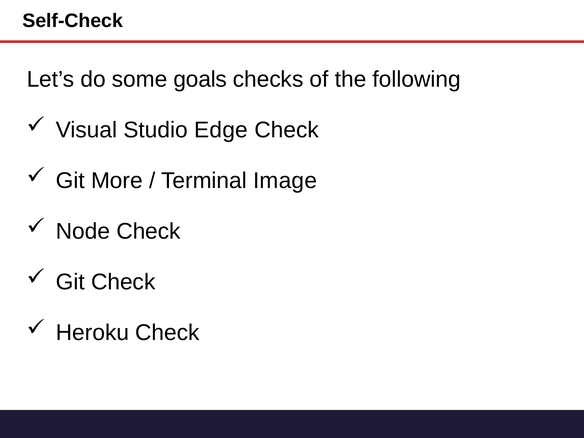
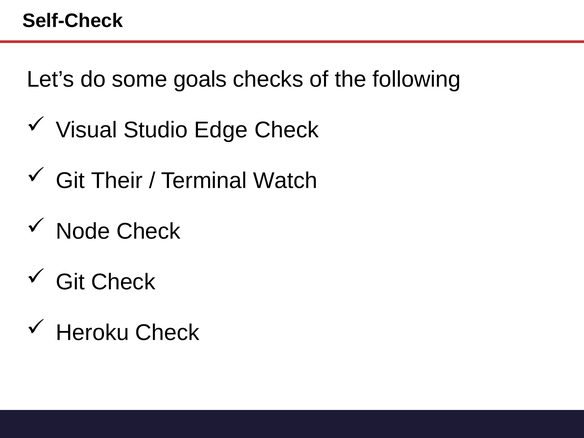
More: More -> Their (117, 181)
Image: Image -> Watch (285, 181)
